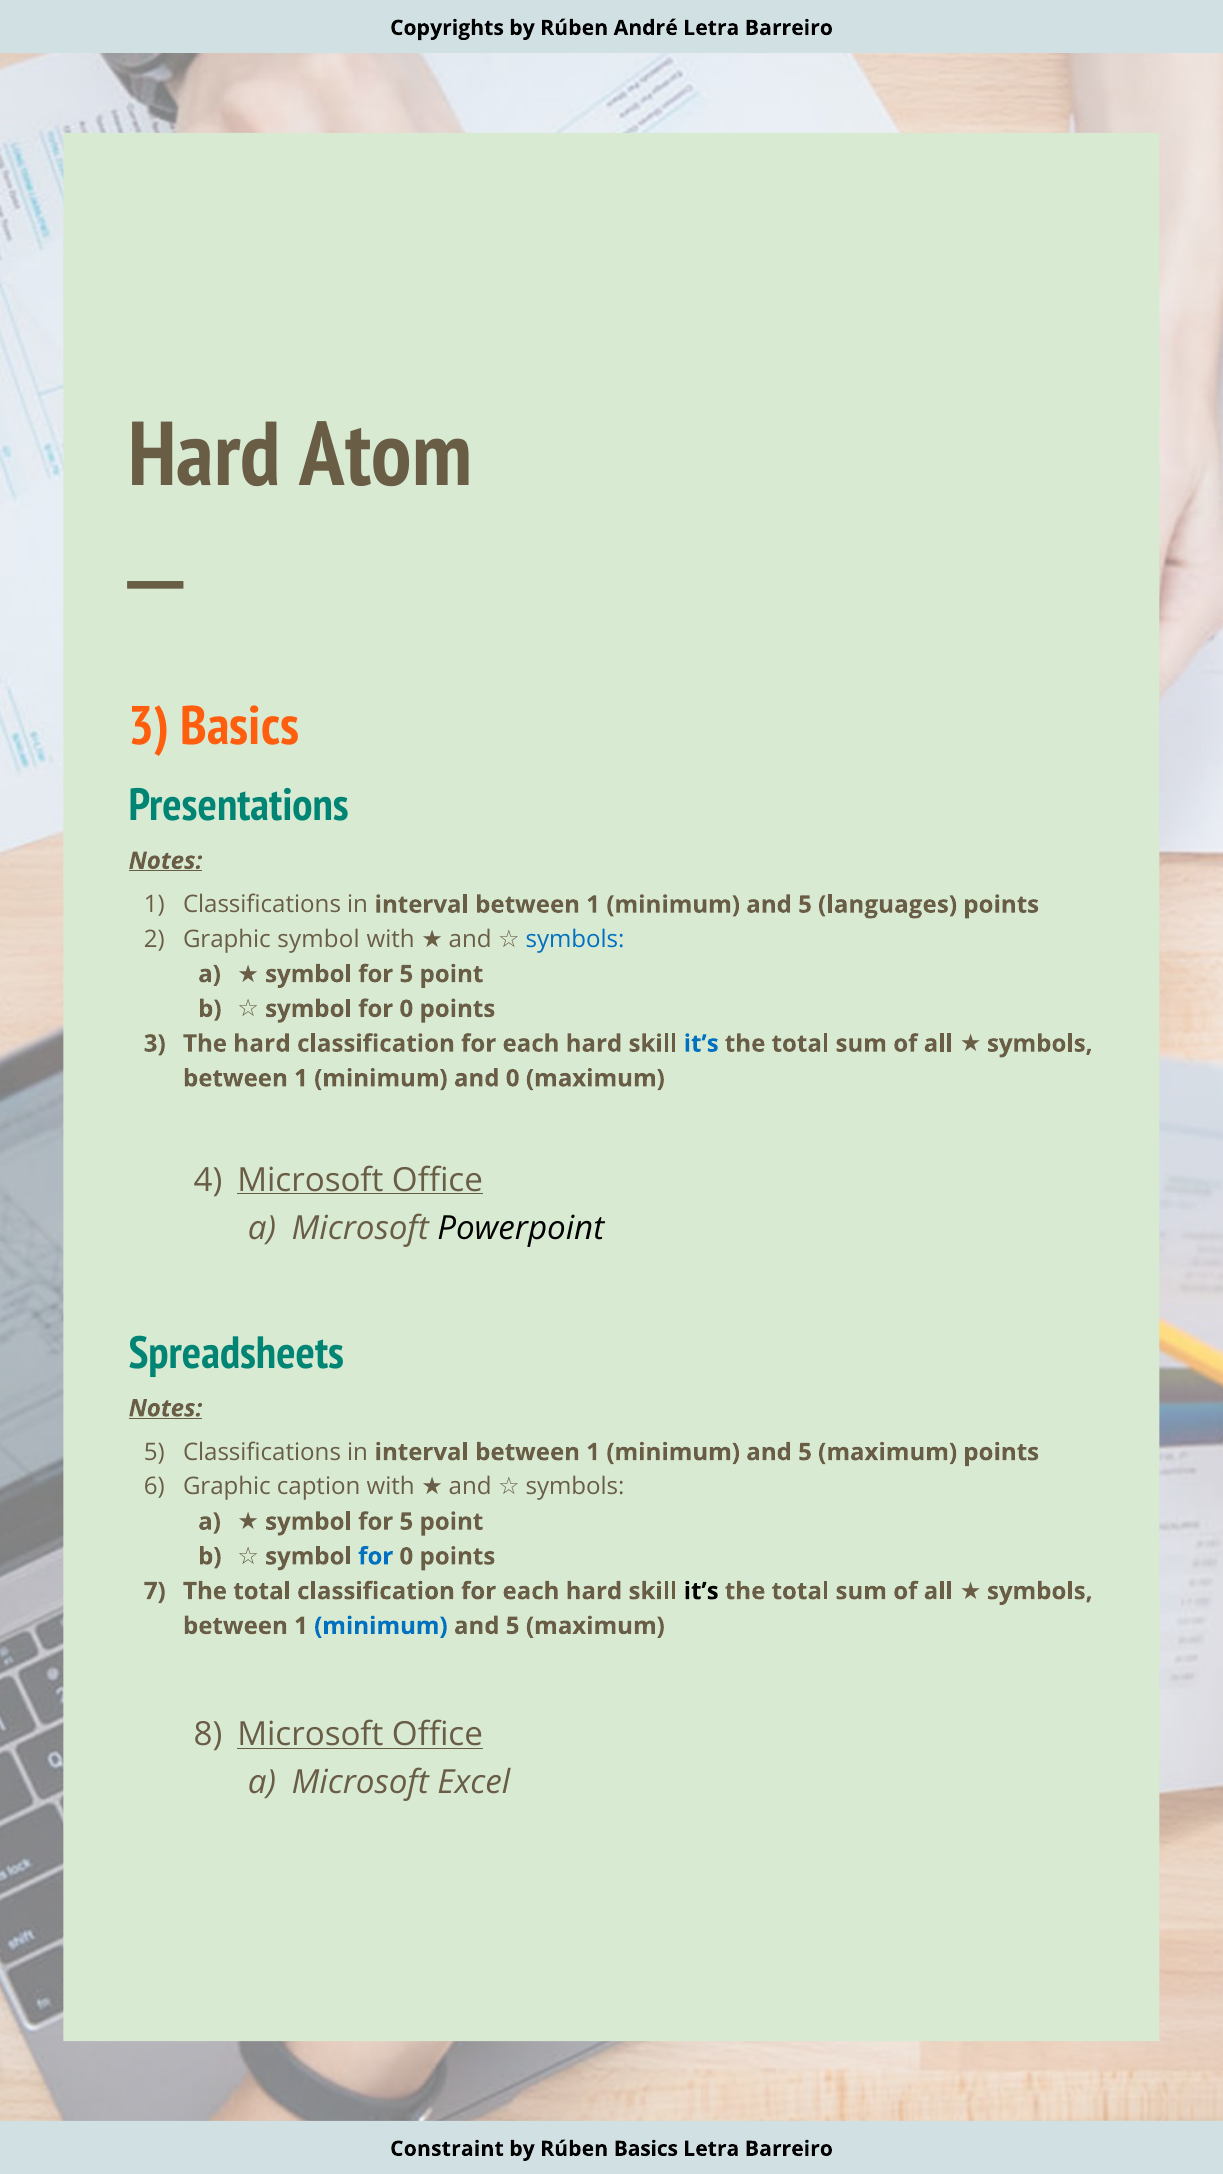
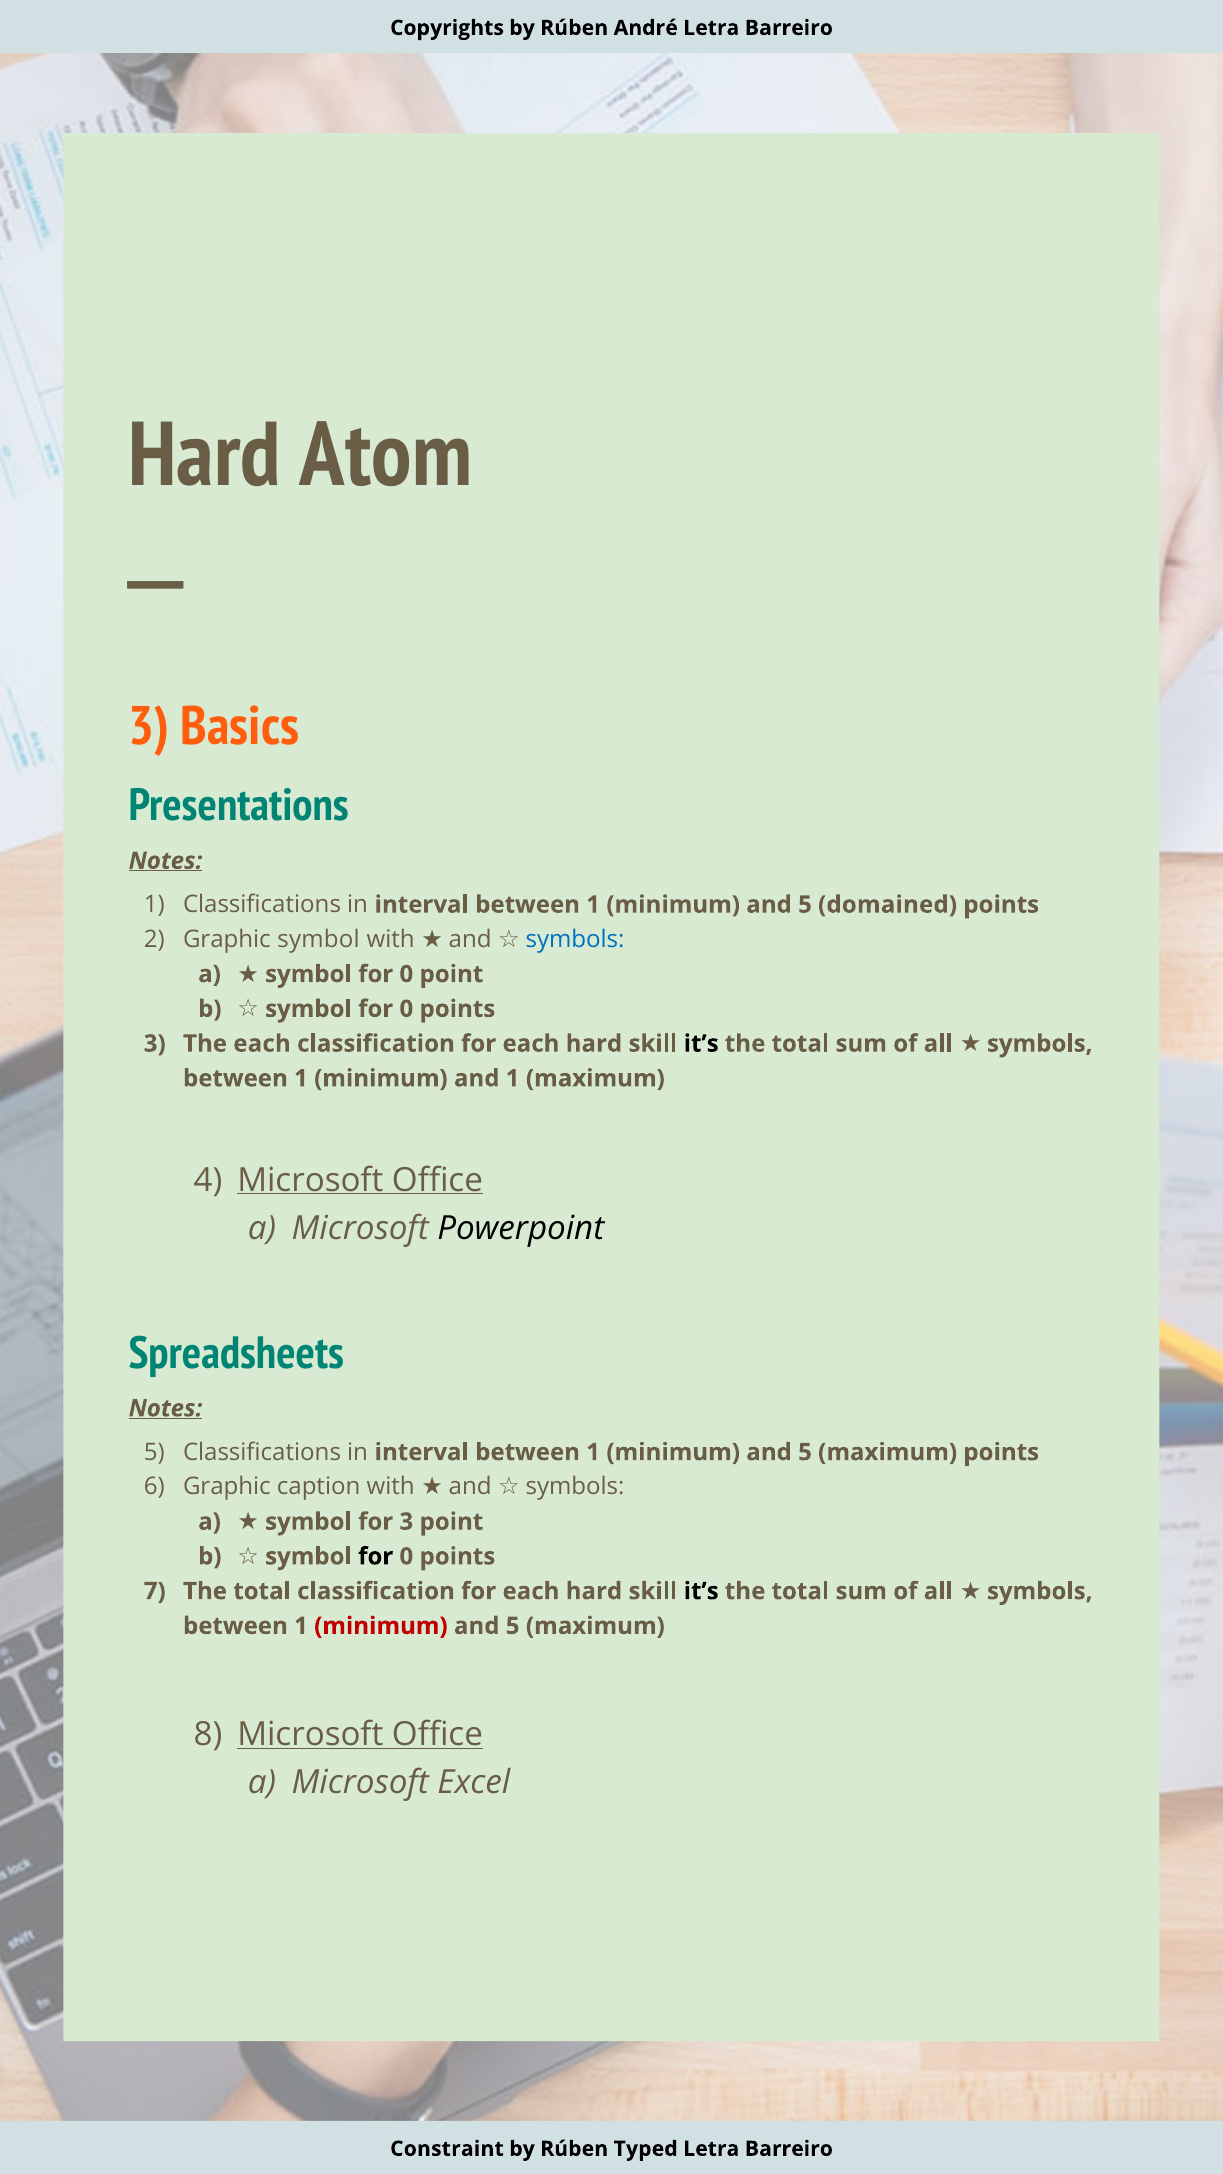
languages: languages -> domained (888, 905)
5: 5 -> 0 (406, 974)
The hard: hard -> each (262, 1044)
it’s colour: blue -> black (701, 1044)
and 0: 0 -> 1 (513, 1079)
5: 5 -> 3 (406, 1522)
for colour: blue -> black (376, 1557)
minimum colour: blue -> red (381, 1626)
Rúben Basics: Basics -> Typed (646, 2149)
